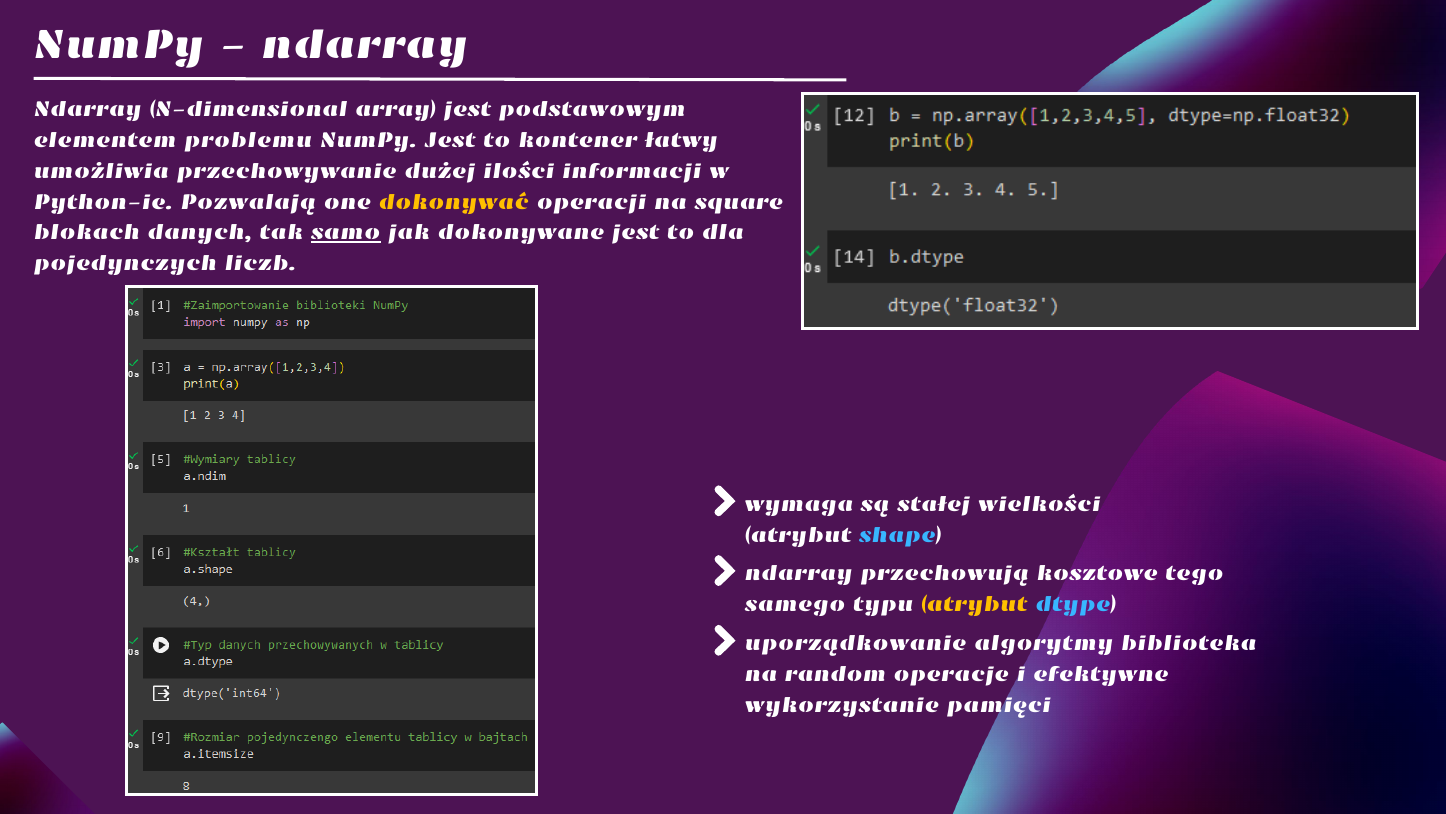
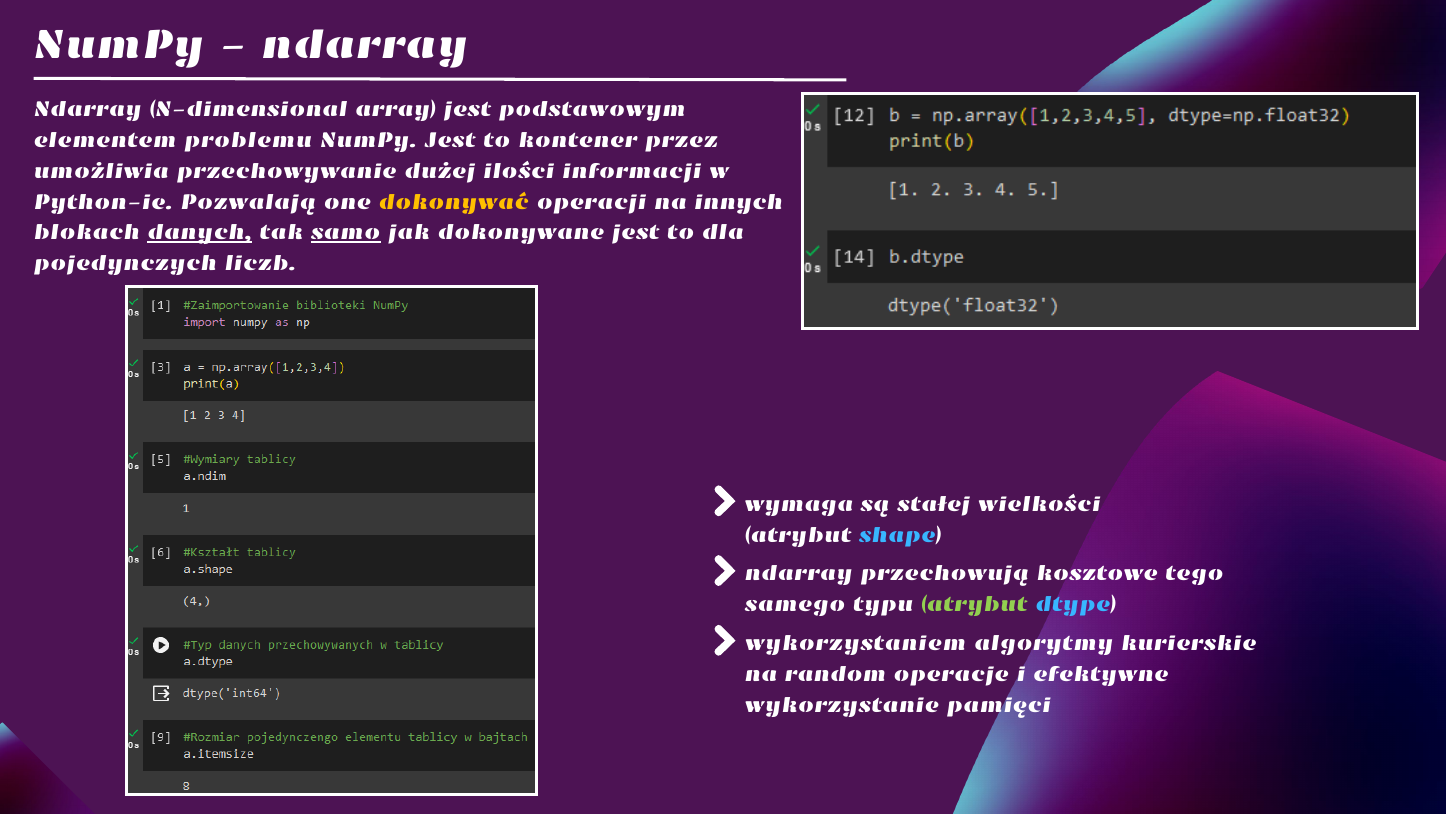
łatwy: łatwy -> przez (682, 140)
square: square -> innych (739, 202)
danych underline: none -> present (200, 232)
atrybut colour: yellow -> light green (974, 604)
uporządkowanie: uporządkowanie -> wykorzystaniem (856, 643)
biblioteka: biblioteka -> kurierskie (1189, 643)
